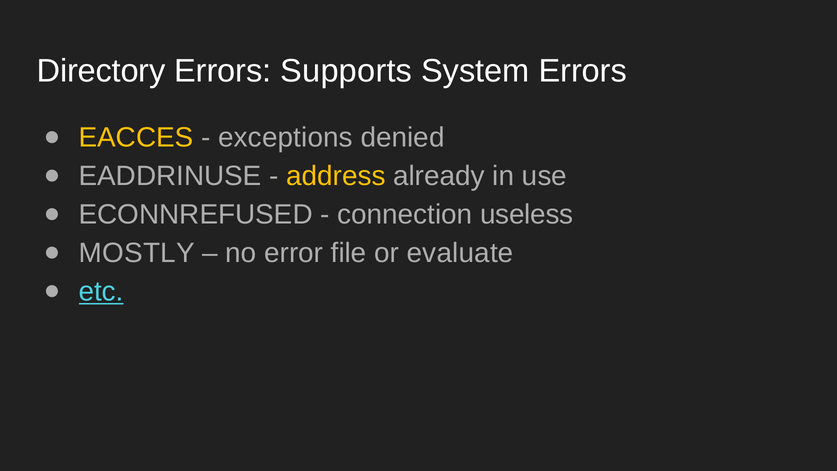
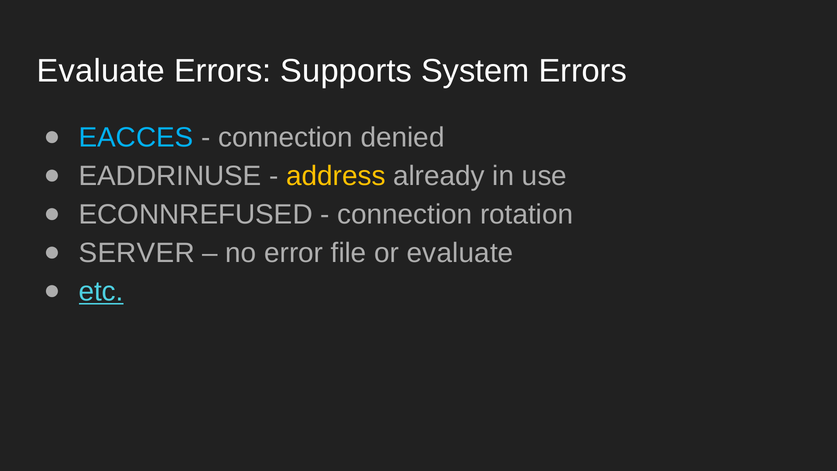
Directory: Directory -> Evaluate (101, 71)
EACCES colour: yellow -> light blue (136, 138)
exceptions: exceptions -> connection (286, 138)
useless: useless -> rotation (527, 215)
MOSTLY: MOSTLY -> SERVER (137, 253)
